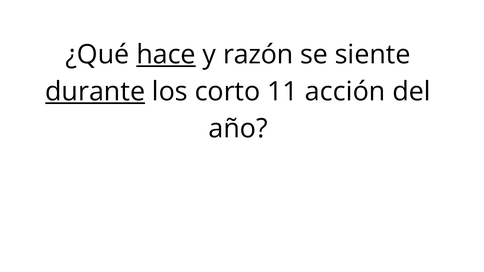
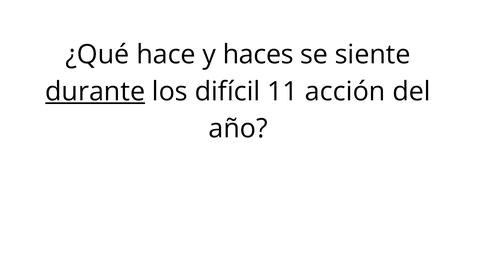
hace underline: present -> none (166, 55)
razón: razón -> haces (258, 55)
corto: corto -> difícil (228, 92)
